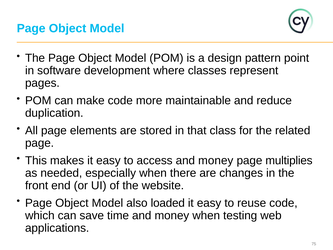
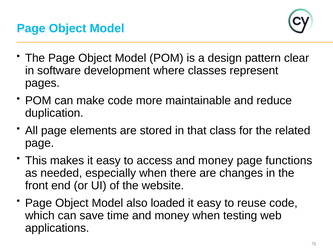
point: point -> clear (297, 58)
multiplies: multiplies -> functions (289, 160)
